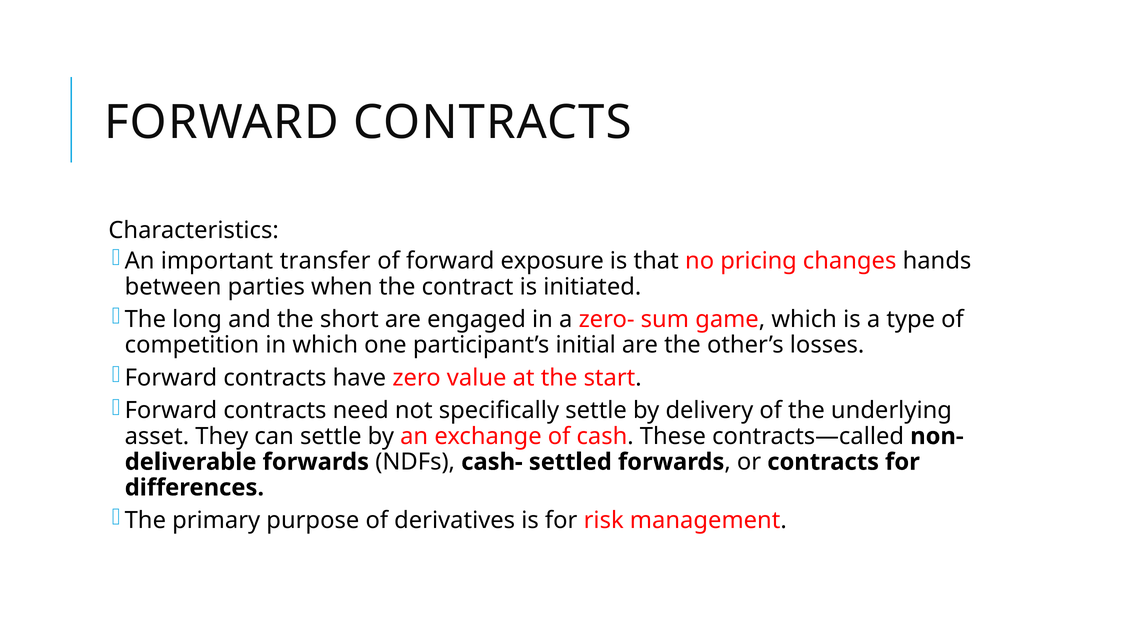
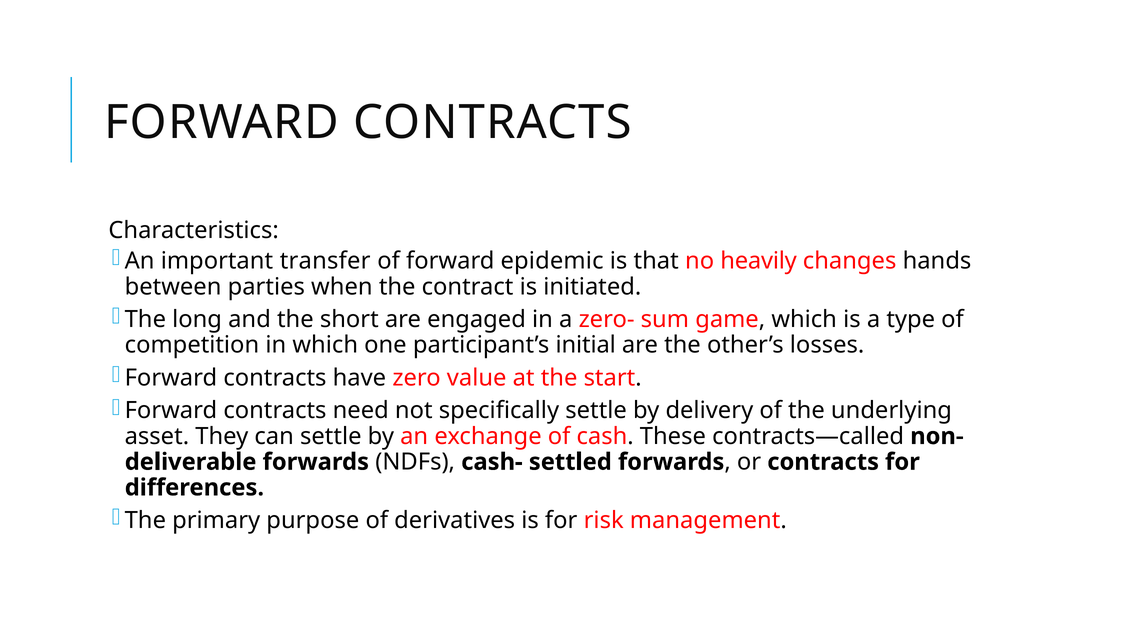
exposure: exposure -> epidemic (552, 261)
pricing: pricing -> heavily (759, 261)
